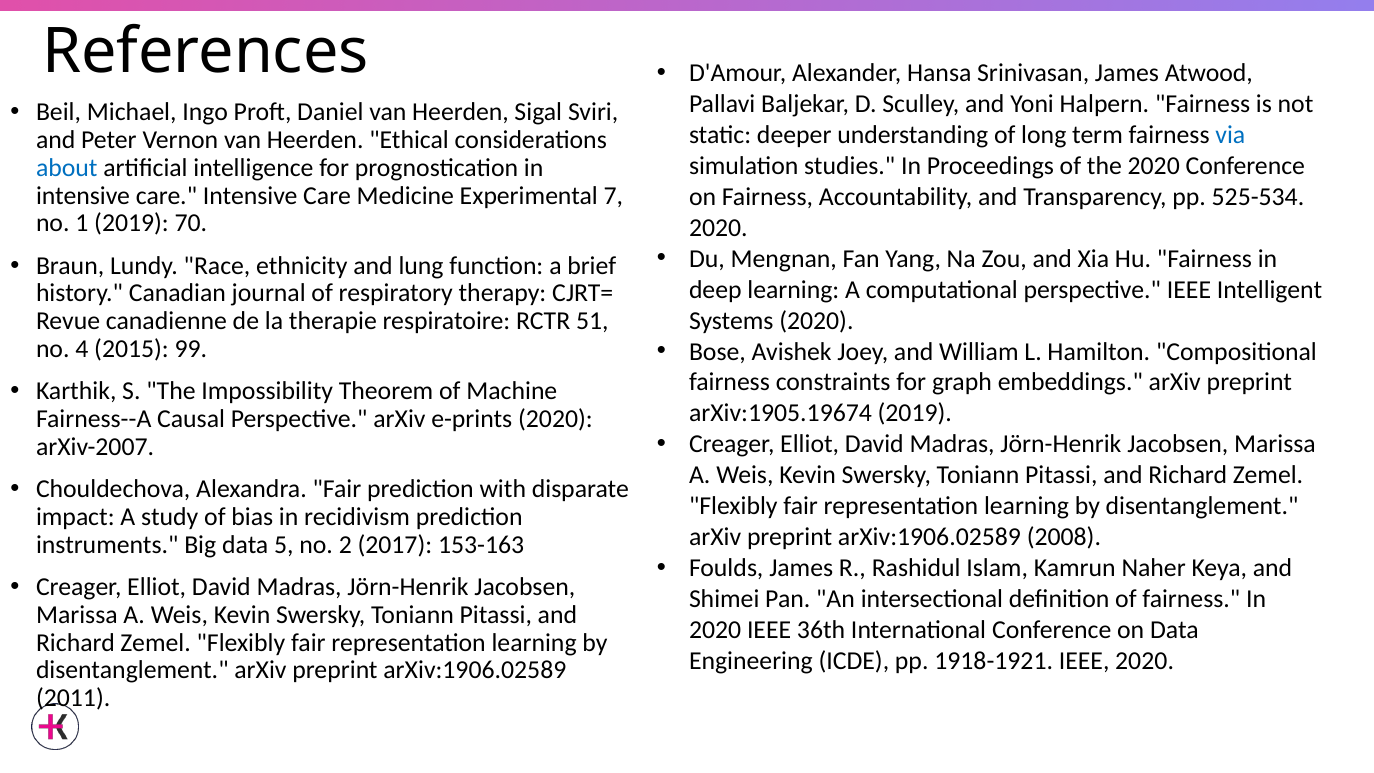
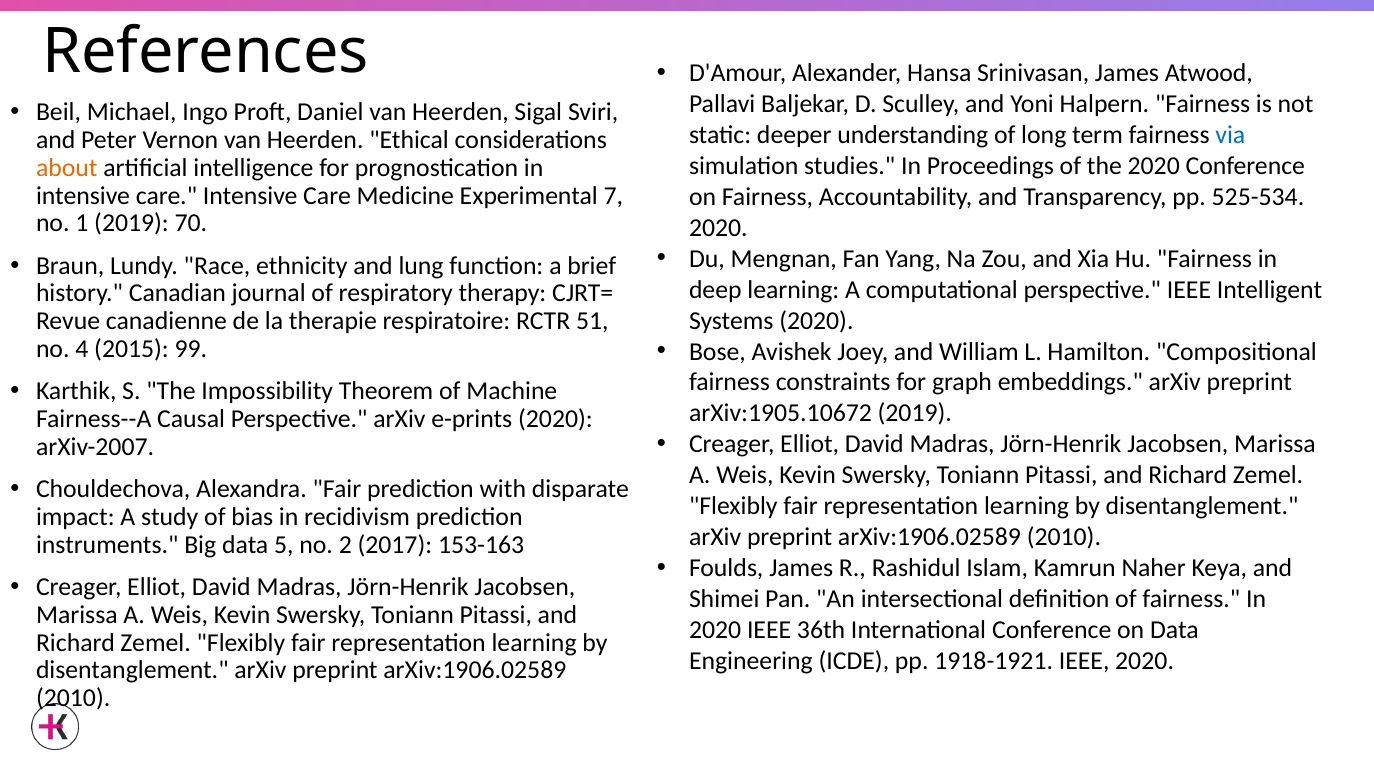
about colour: blue -> orange (67, 168)
arXiv:1905.19674: arXiv:1905.19674 -> arXiv:1905.10672 (780, 413)
2008: 2008 -> 2010 (1064, 537)
2011: 2011 -> 2010 (73, 698)
